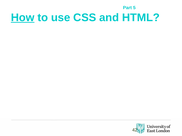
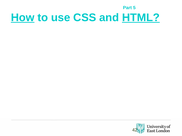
HTML underline: none -> present (141, 18)
